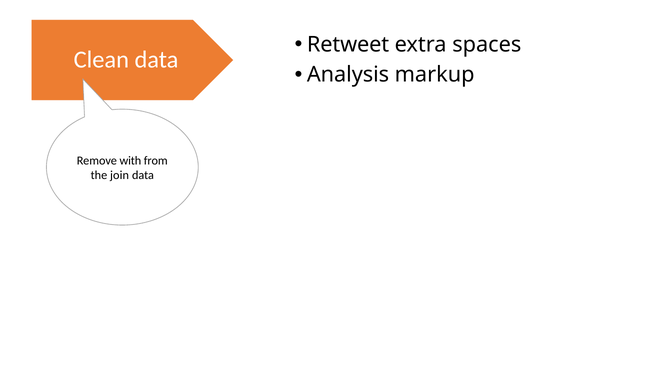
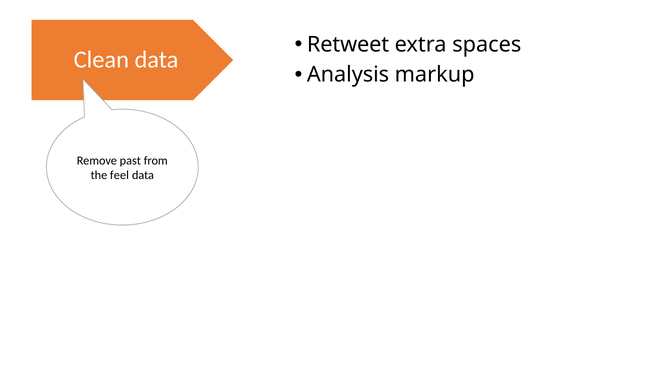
with: with -> past (130, 161)
join: join -> feel (120, 175)
